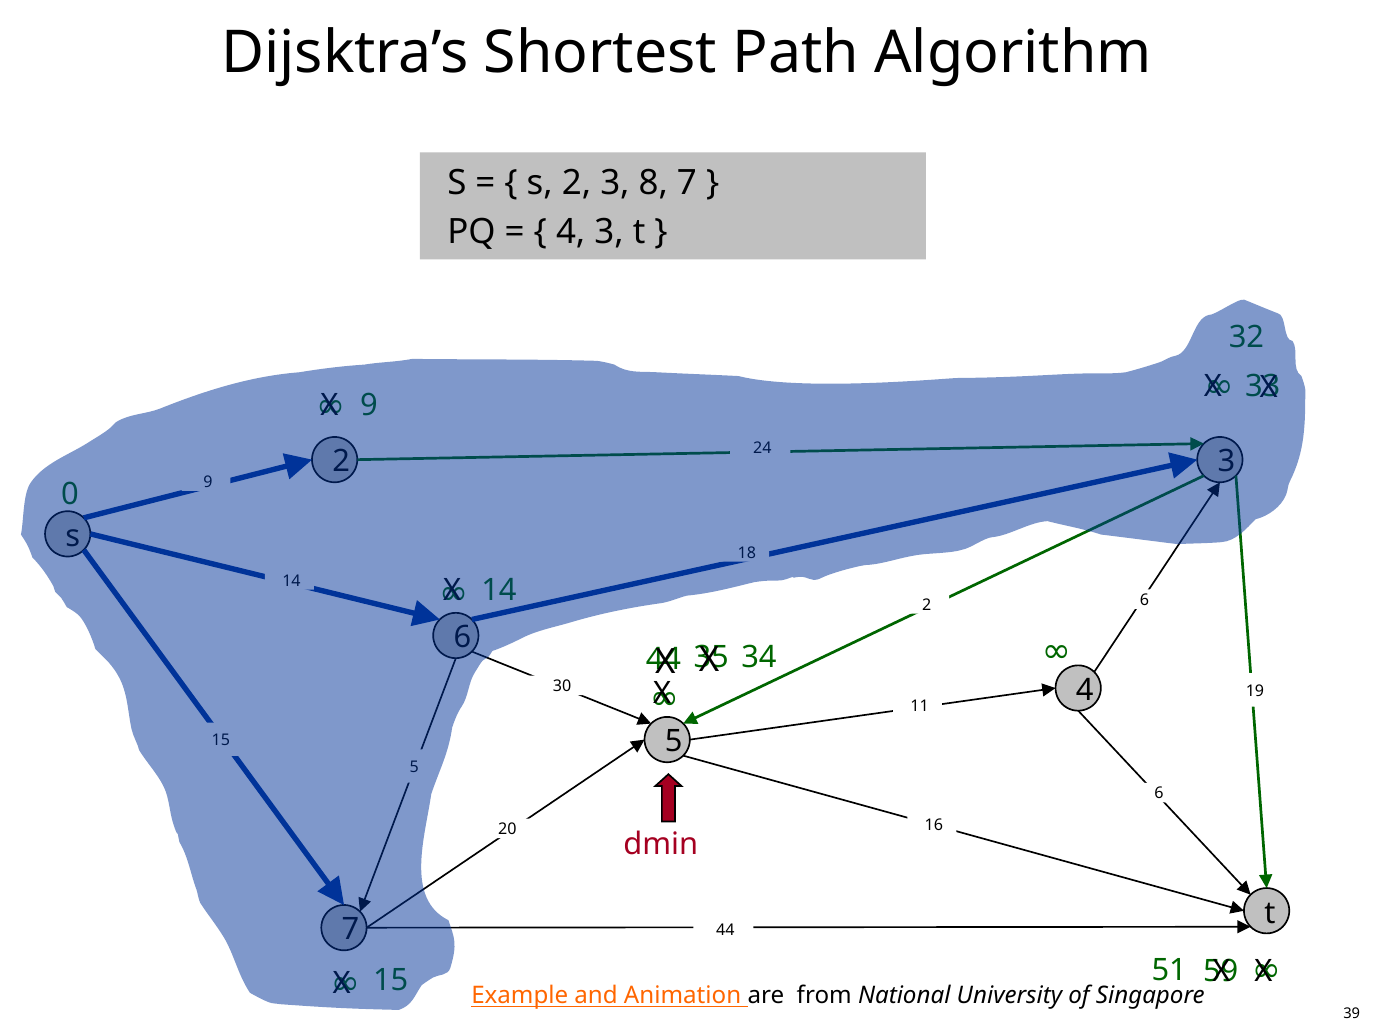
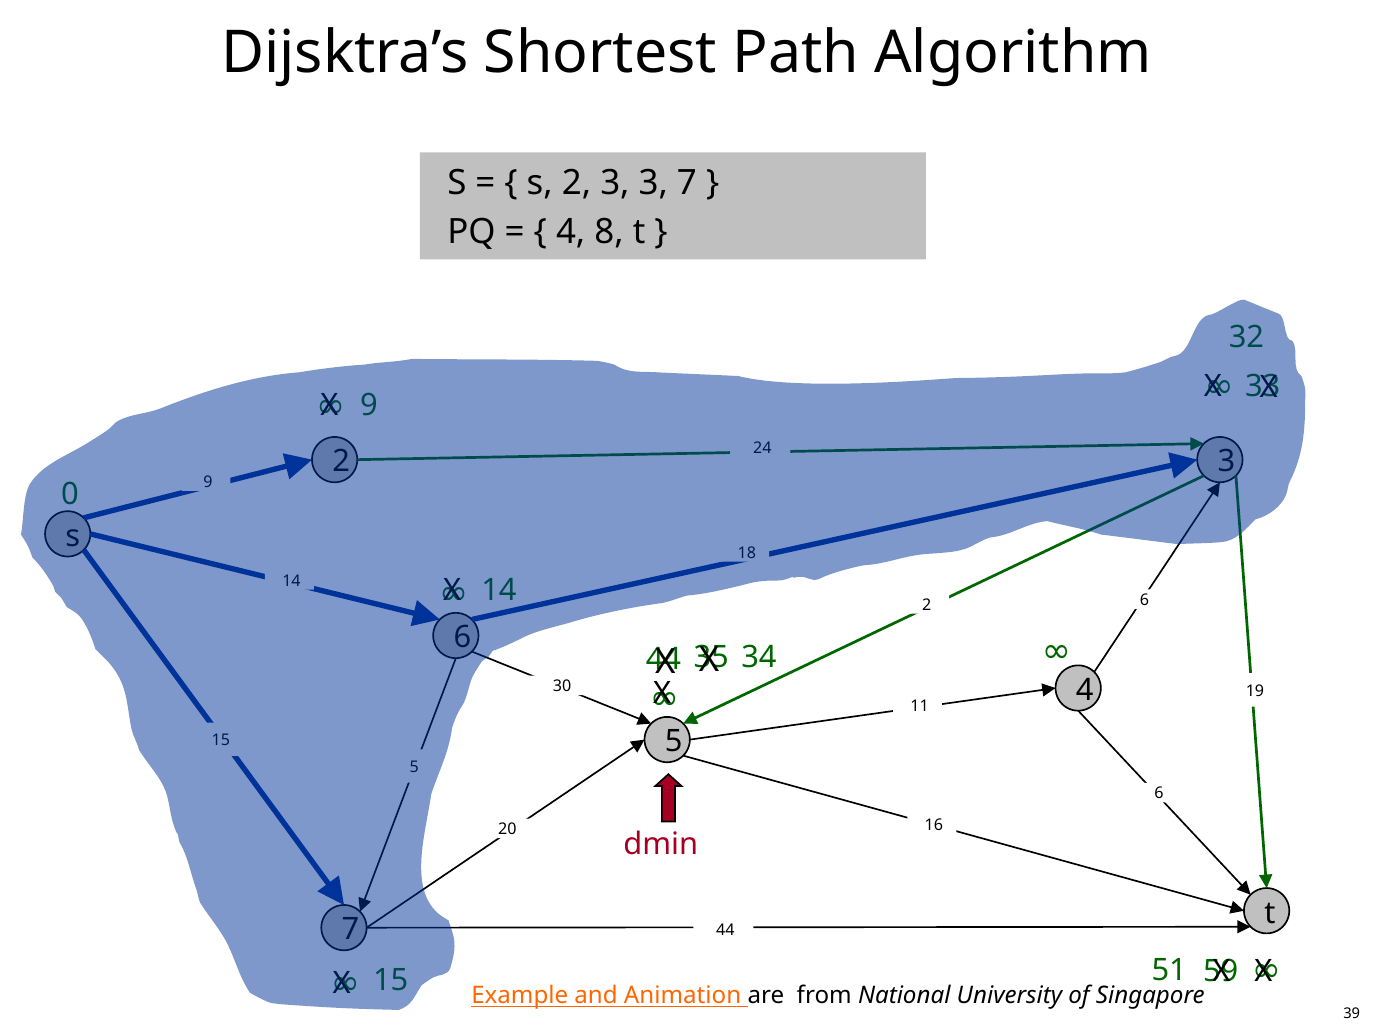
3 8: 8 -> 3 (653, 183)
4 3: 3 -> 8 (609, 232)
